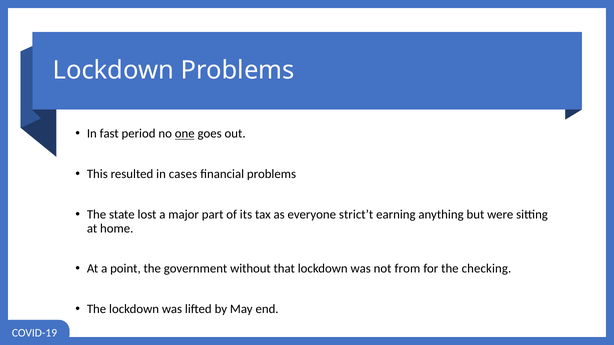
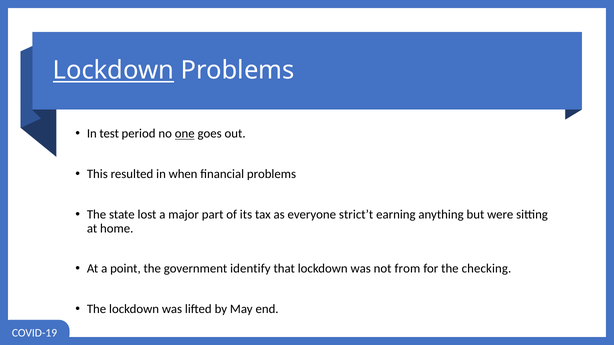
Lockdown underline: none -> present (114, 71)
fast: fast -> test (109, 134)
cases: cases -> when (183, 174)
without: without -> identify (250, 269)
